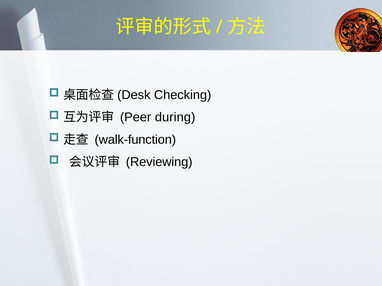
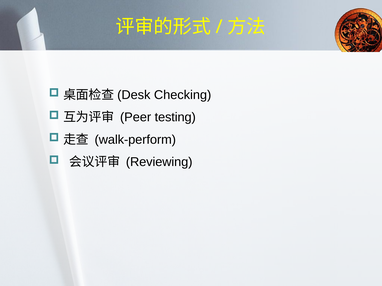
during: during -> testing (175, 117)
walk-function: walk-function -> walk-perform (135, 140)
